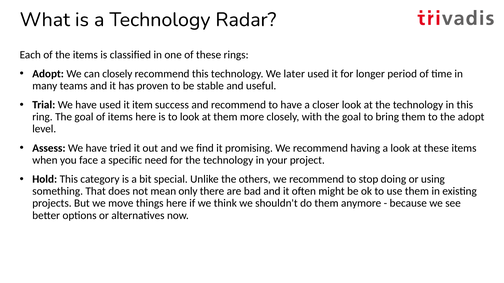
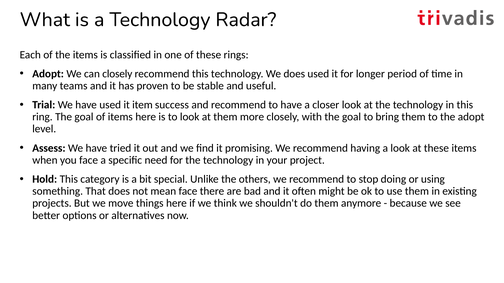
We later: later -> does (294, 74)
mean only: only -> face (188, 192)
